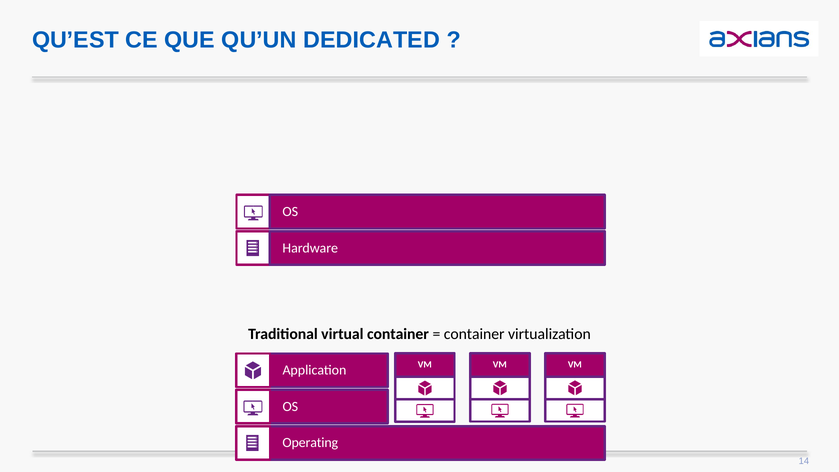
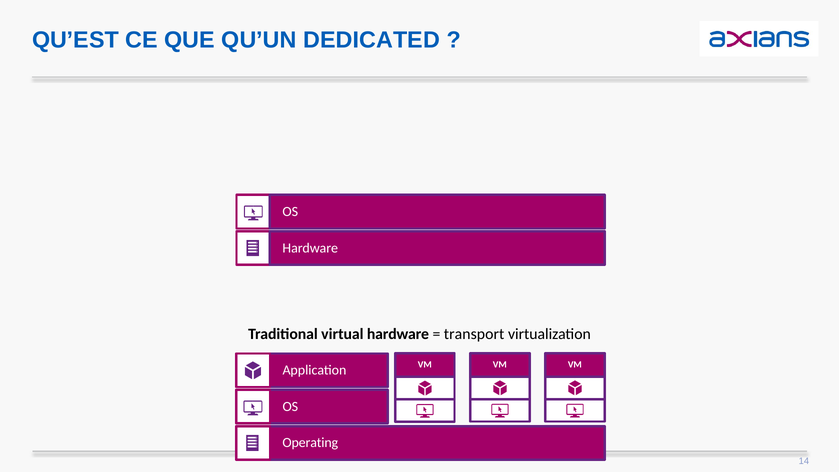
virtual container: container -> hardware (398, 334)
container: container -> transport (474, 334)
